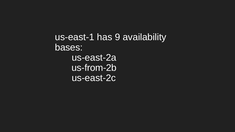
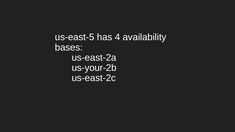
us-east-1: us-east-1 -> us-east-5 (75, 37)
9: 9 -> 4 (117, 37)
us-from-2b: us-from-2b -> us-your-2b (94, 68)
